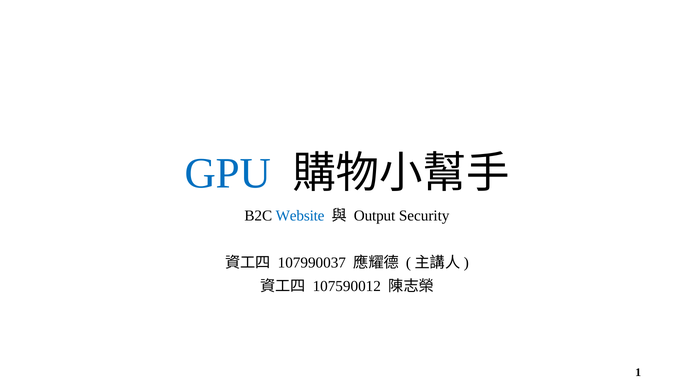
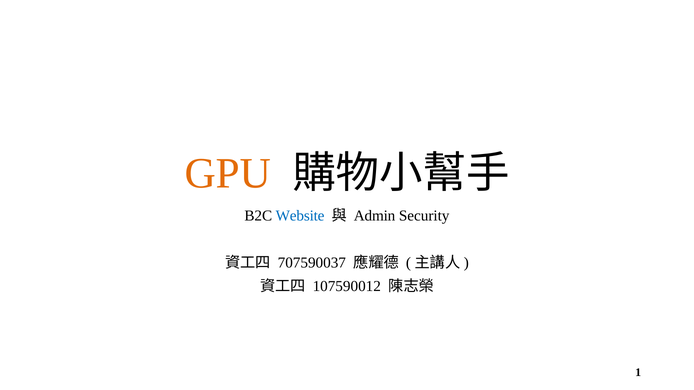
GPU colour: blue -> orange (228, 173)
Output: Output -> Admin (375, 216)
107990037: 107990037 -> 707590037 (312, 263)
